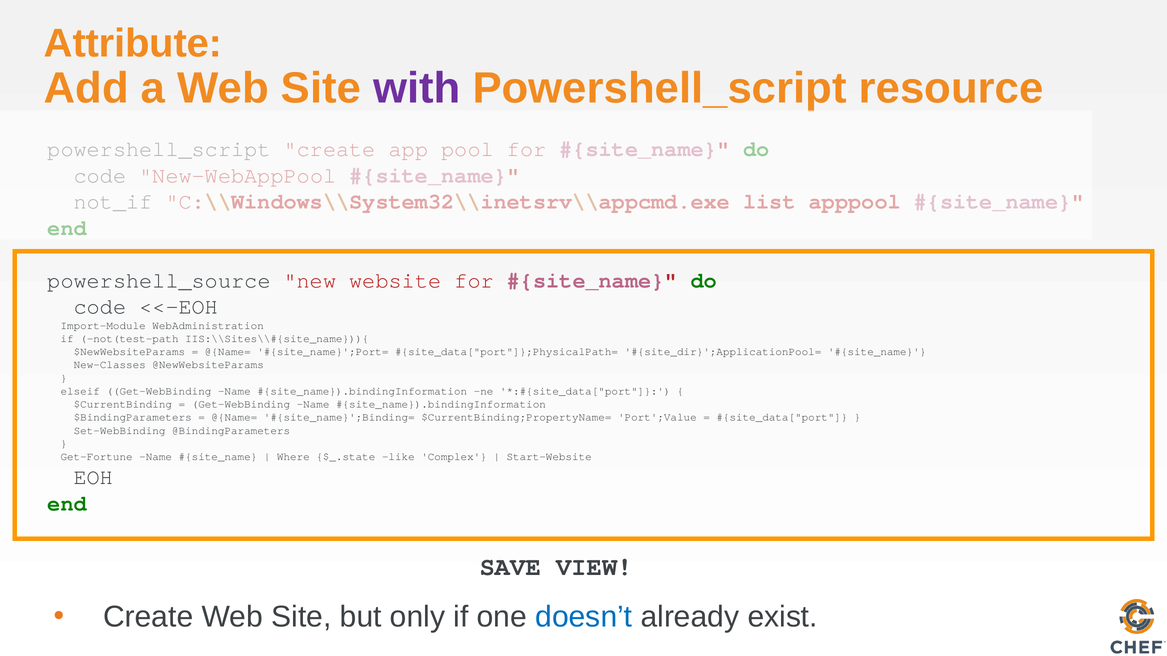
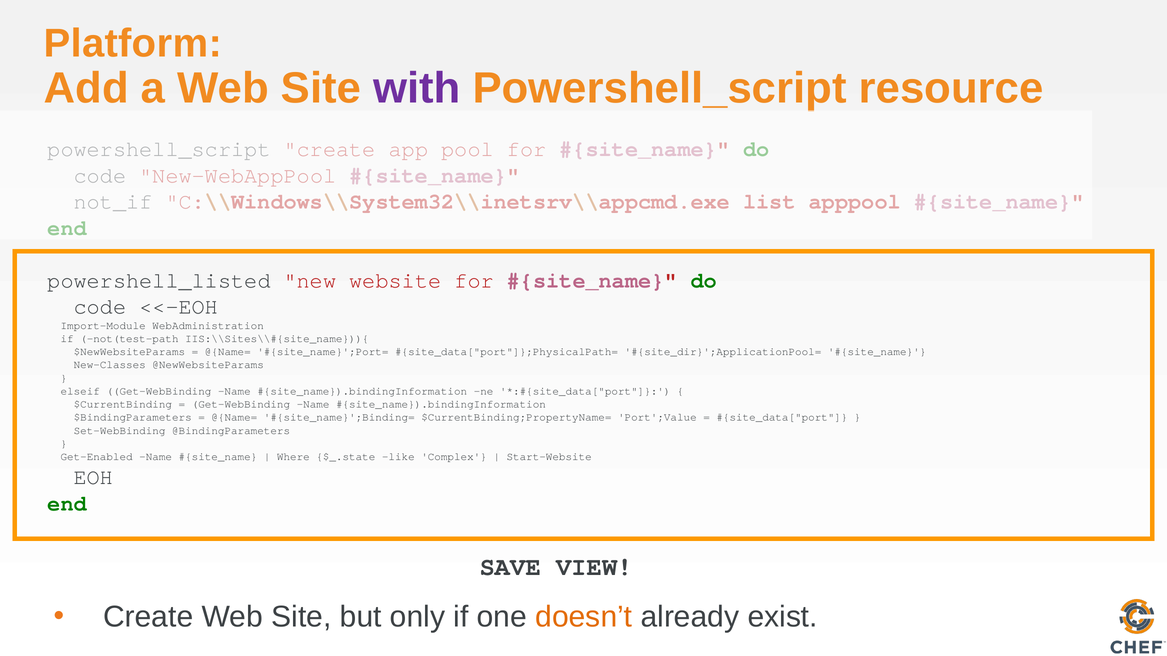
Attribute: Attribute -> Platform (133, 43)
powershell_source: powershell_source -> powershell_listed (159, 280)
Get-Fortune: Get-Fortune -> Get-Enabled (97, 457)
doesn’t colour: blue -> orange (584, 617)
